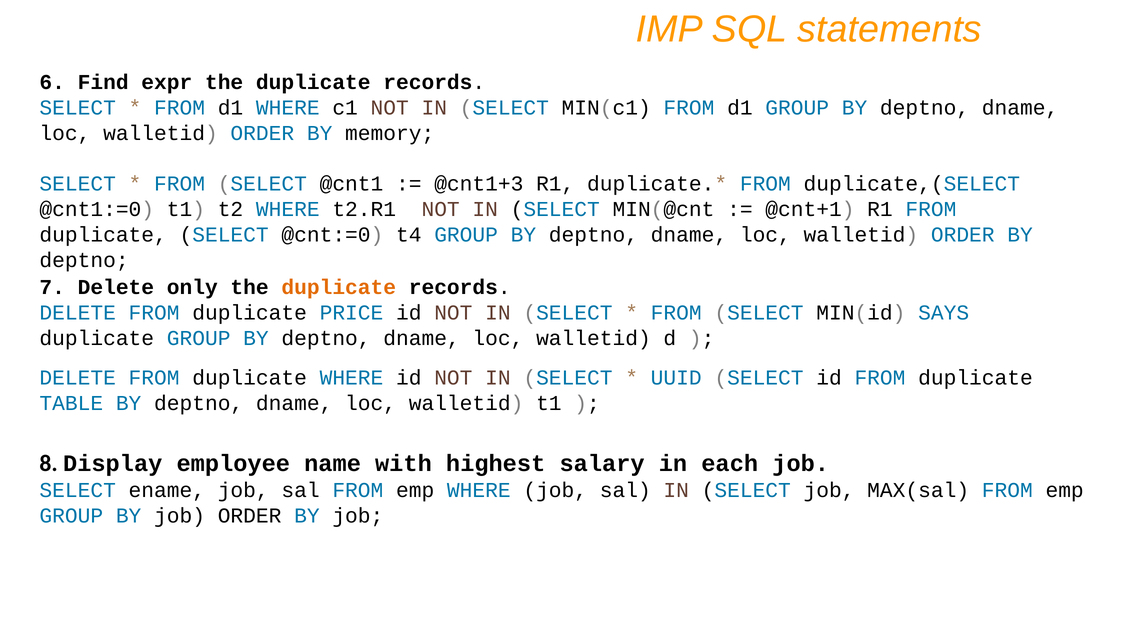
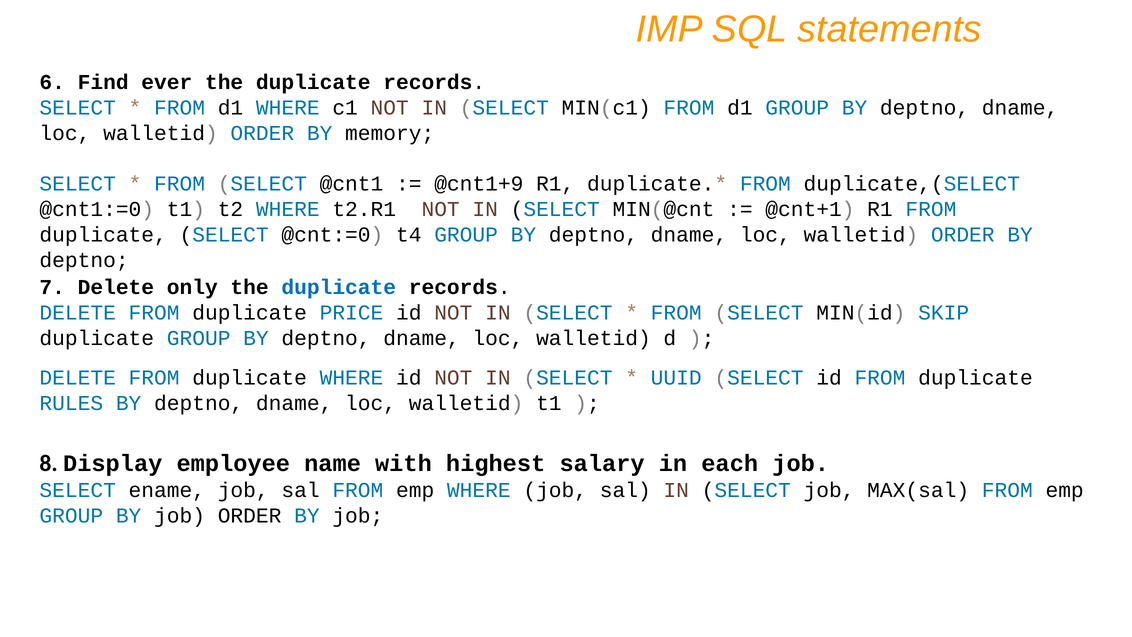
expr: expr -> ever (167, 82)
@cnt1+3: @cnt1+3 -> @cnt1+9 (479, 184)
duplicate colour: orange -> blue (339, 287)
SAYS: SAYS -> SKIP (944, 313)
TABLE: TABLE -> RULES (71, 403)
